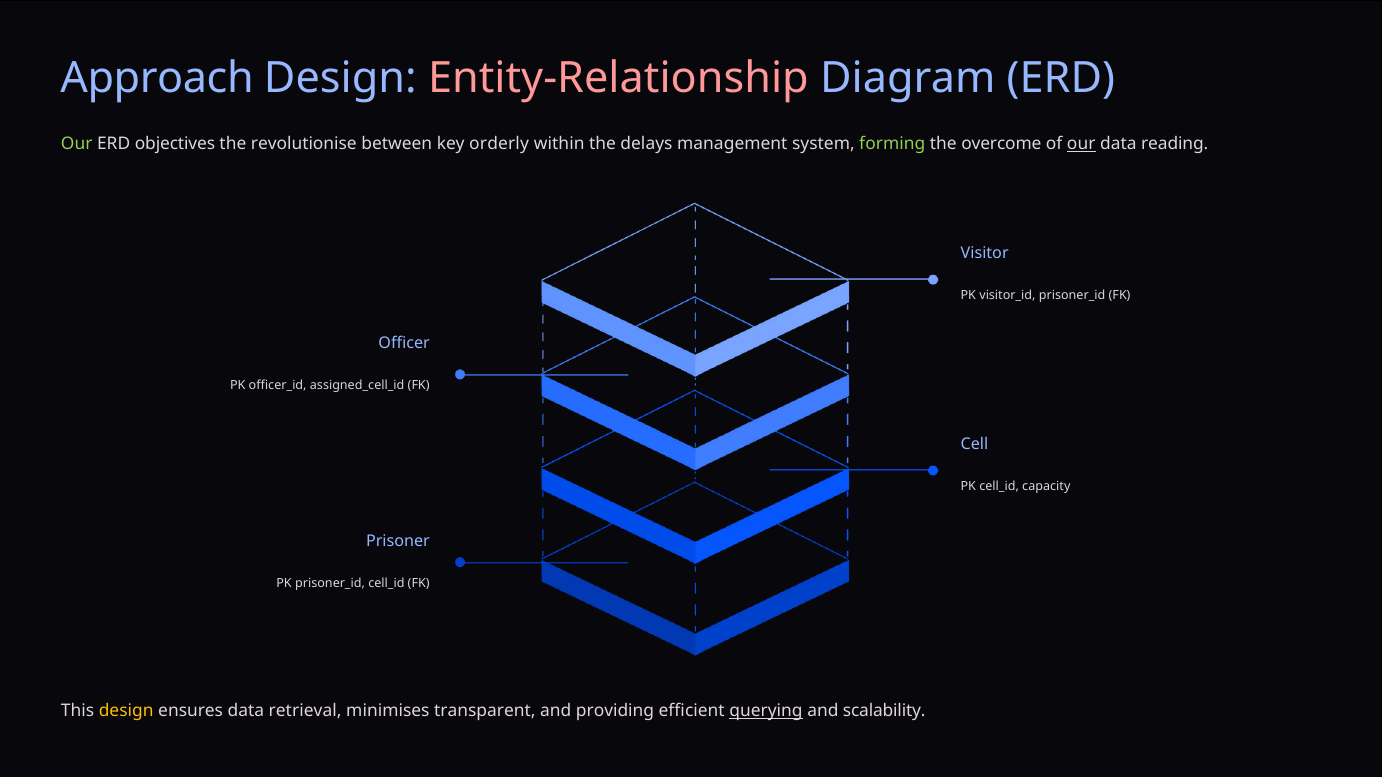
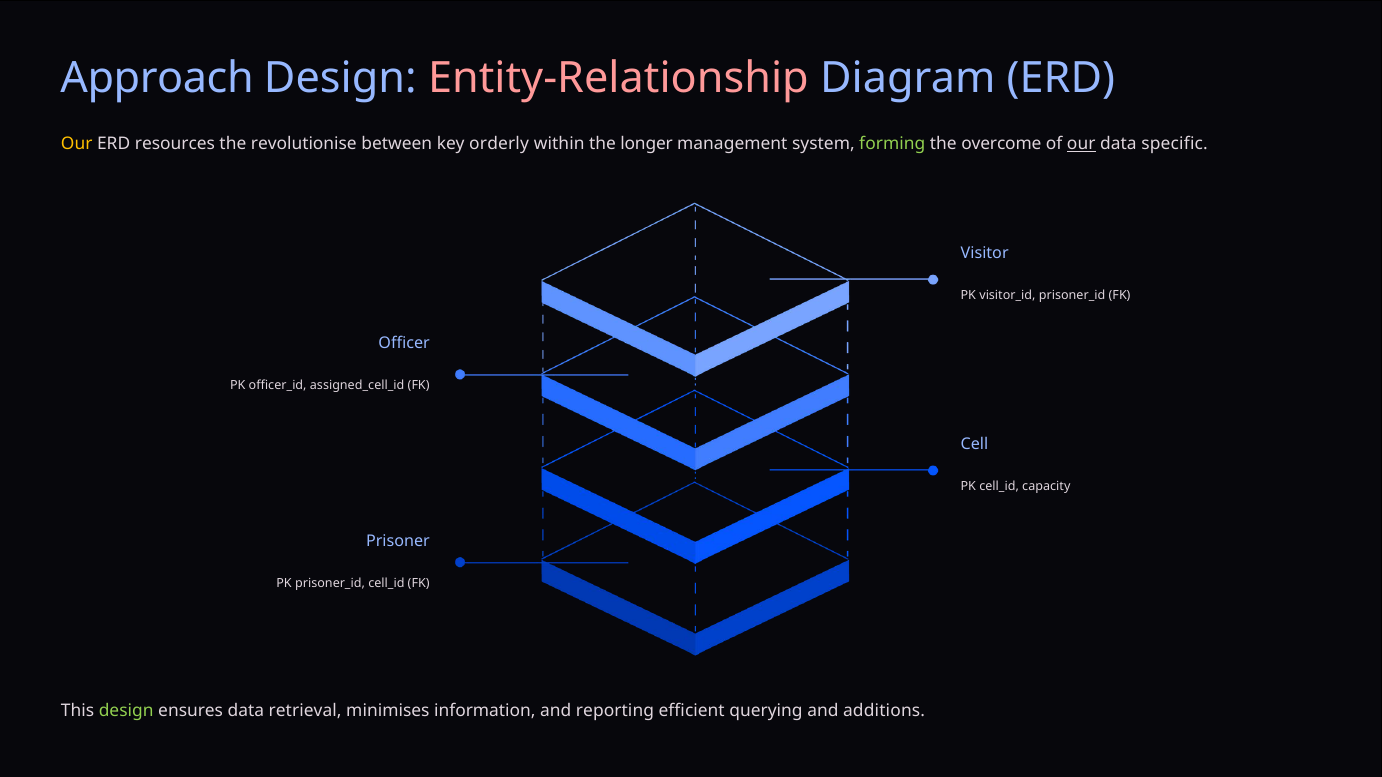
Our colour: light green -> yellow (77, 144)
objectives: objectives -> resources (175, 144)
delays: delays -> longer (647, 144)
reading: reading -> specific (1175, 144)
design colour: yellow -> light green (126, 712)
transparent: transparent -> information (485, 712)
providing: providing -> reporting (615, 712)
querying underline: present -> none (766, 712)
scalability: scalability -> additions (884, 712)
